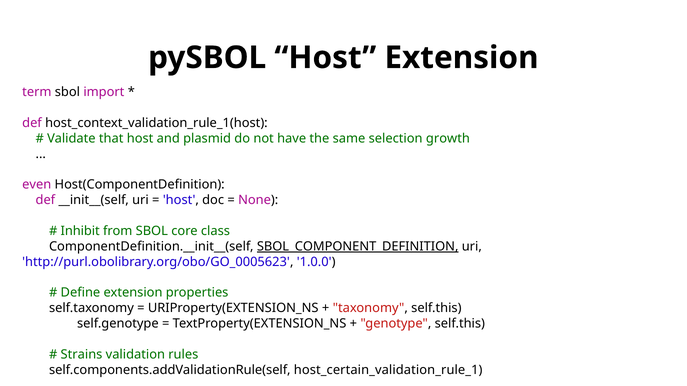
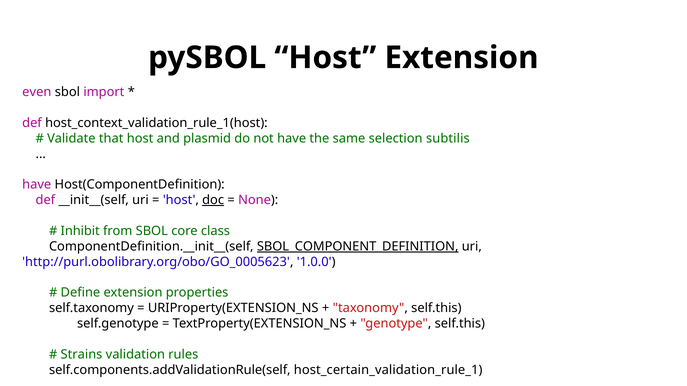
term: term -> even (37, 92)
growth: growth -> subtilis (448, 138)
even: even -> have (37, 185)
doc underline: none -> present (213, 200)
